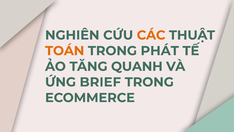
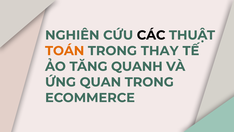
CÁC colour: orange -> black (151, 35)
PHÁT: PHÁT -> THAY (160, 51)
BRIEF: BRIEF -> QUAN (100, 82)
